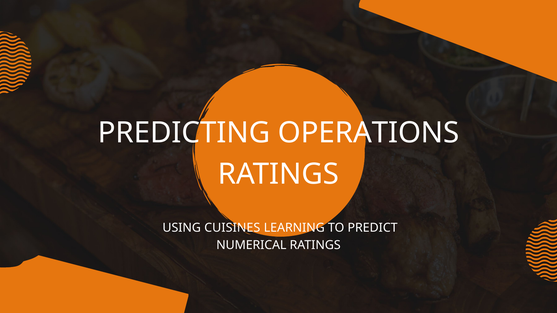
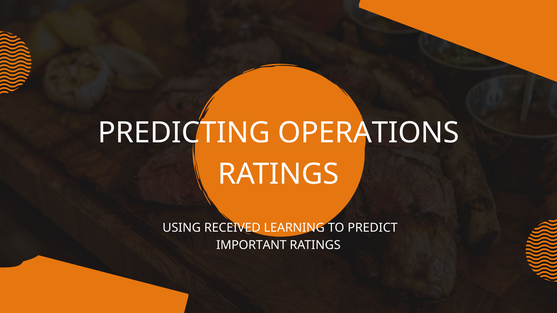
CUISINES: CUISINES -> RECEIVED (232, 228)
NUMERICAL: NUMERICAL -> IMPORTANT (251, 245)
